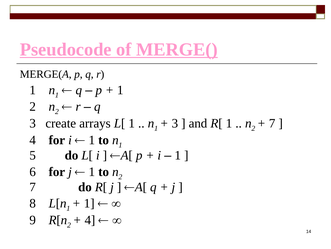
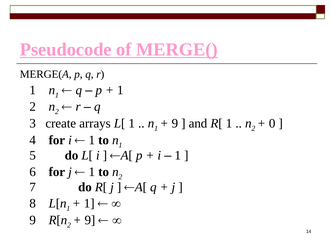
3: 3 -> 9 (175, 123)
7: 7 -> 0 (272, 123)
4: 4 -> 9 (90, 219)
